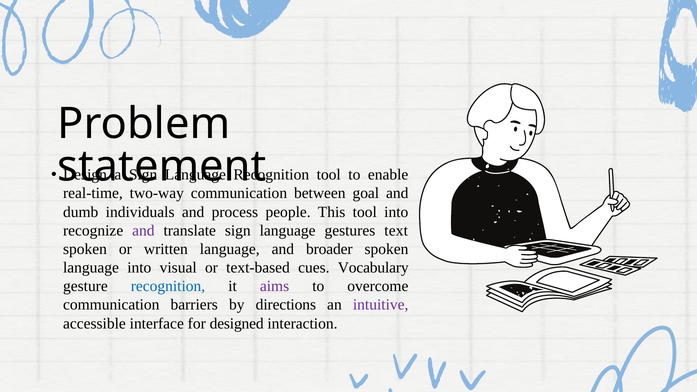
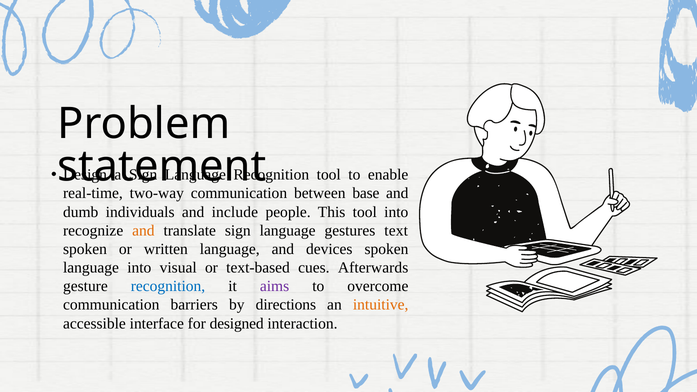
goal: goal -> base (366, 193)
process: process -> include (235, 212)
and colour: purple -> orange (143, 231)
broader: broader -> devices (329, 249)
Vocabulary: Vocabulary -> Afterwards (373, 268)
intuitive colour: purple -> orange (381, 305)
